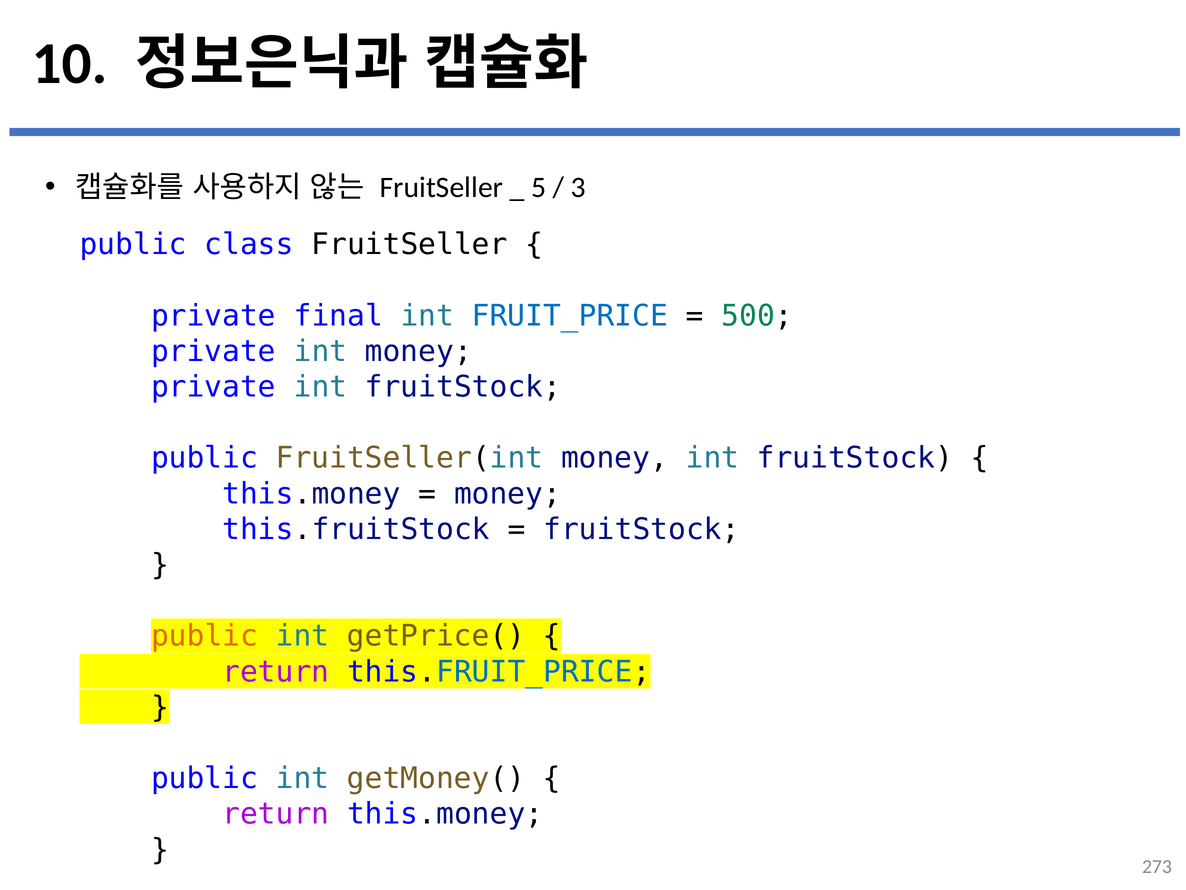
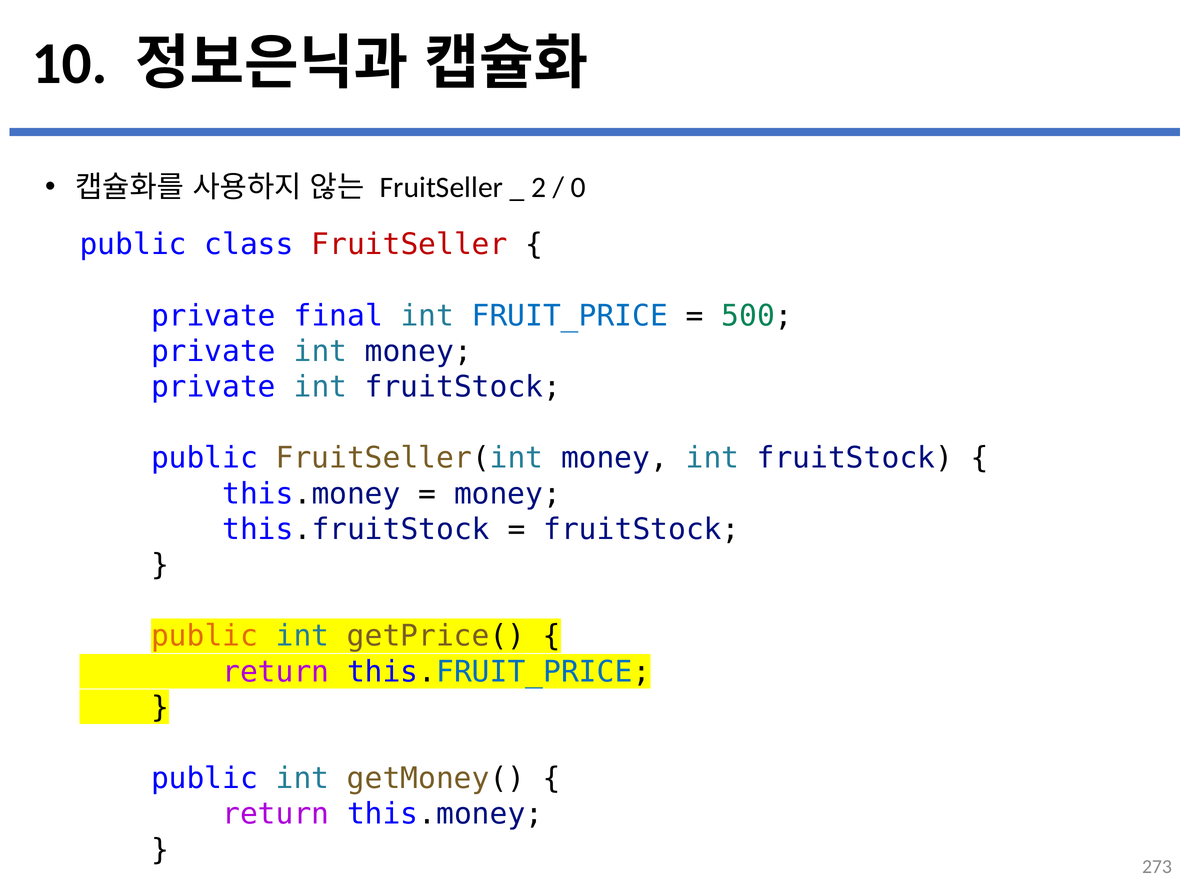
5: 5 -> 2 (539, 187)
3: 3 -> 0 (578, 187)
FruitSeller colour: black -> red (409, 244)
